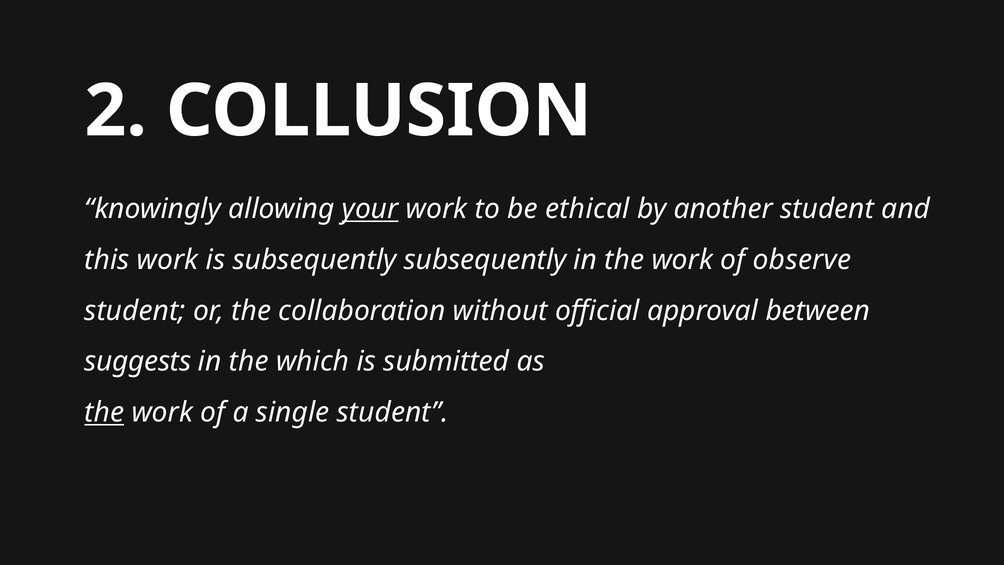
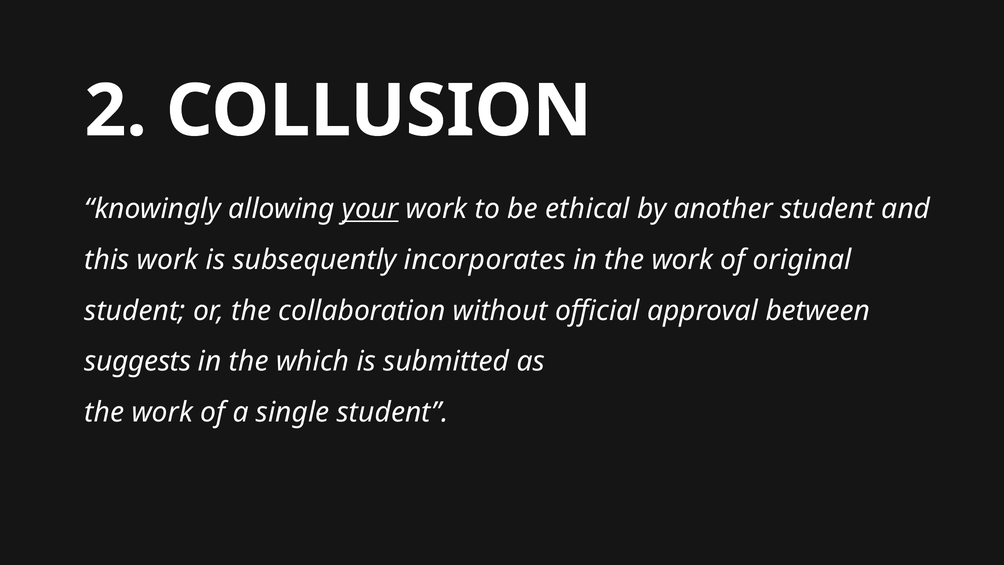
subsequently subsequently: subsequently -> incorporates (485, 260)
observe: observe -> original (802, 260)
the underline: present -> none (104, 412)
